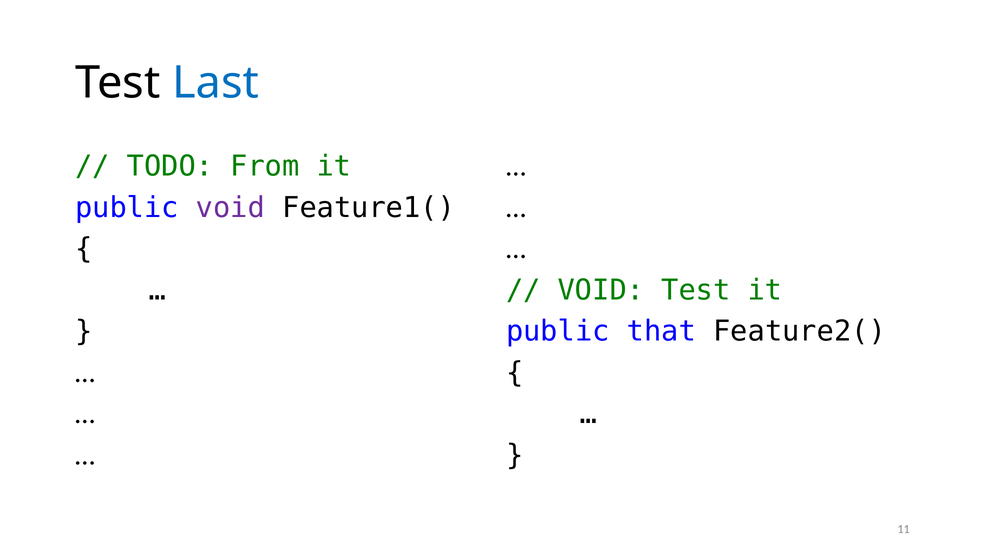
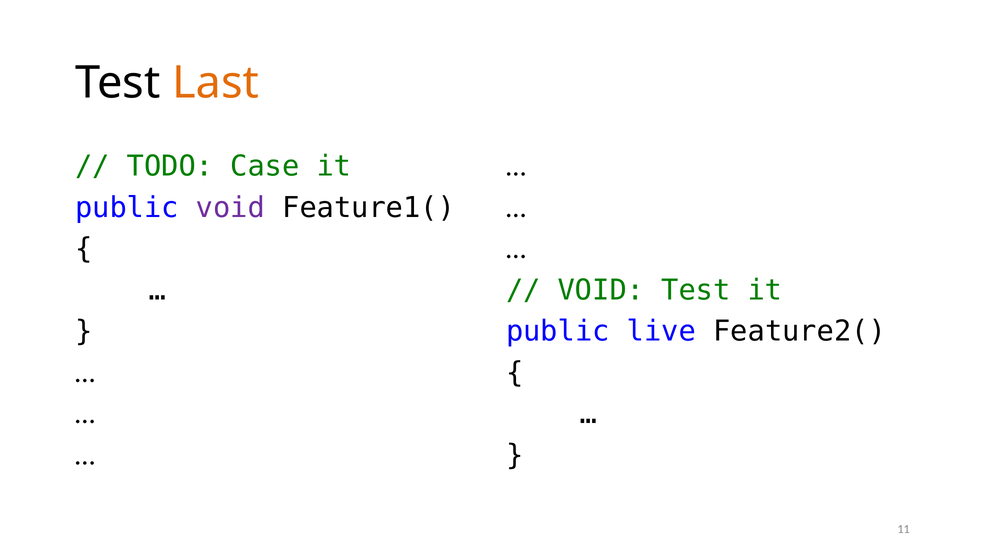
Last colour: blue -> orange (216, 83)
From: From -> Case (265, 166)
that: that -> live (661, 331)
